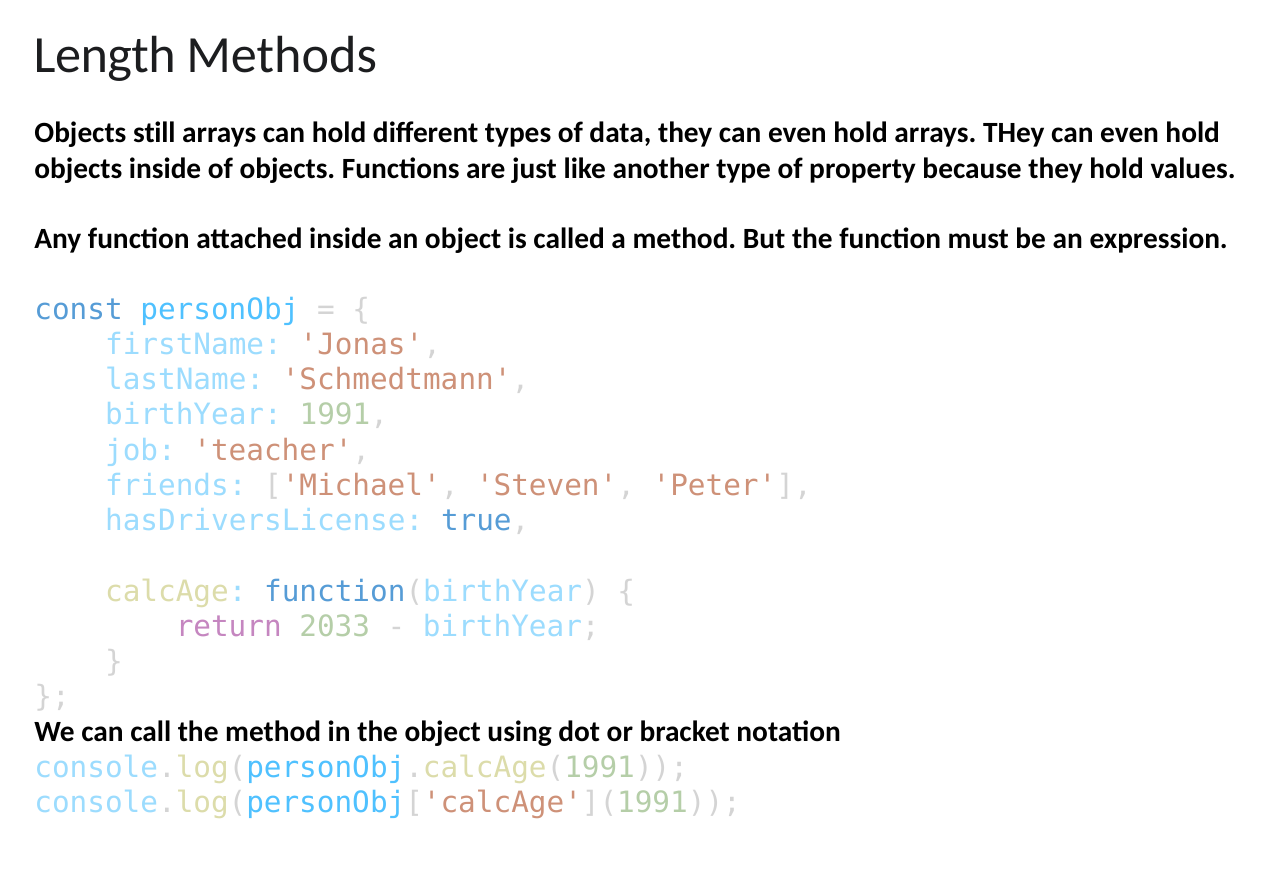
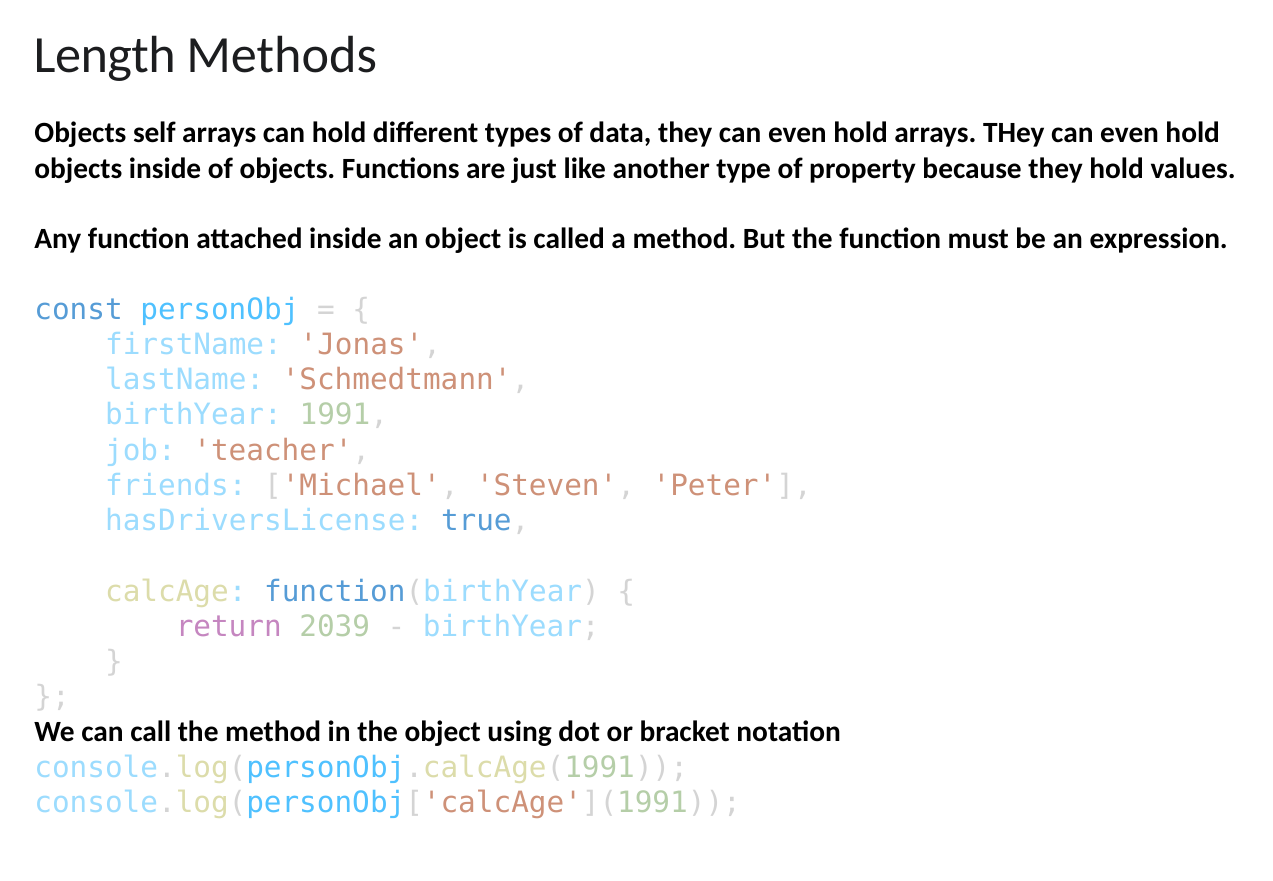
still: still -> self (154, 133)
2033: 2033 -> 2039 (335, 627)
